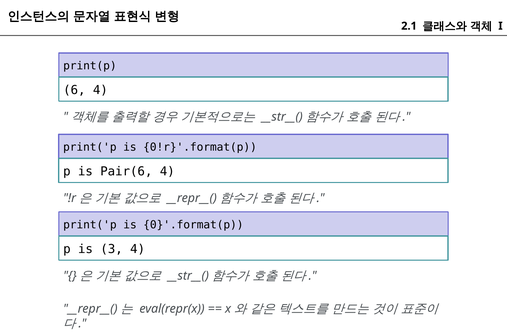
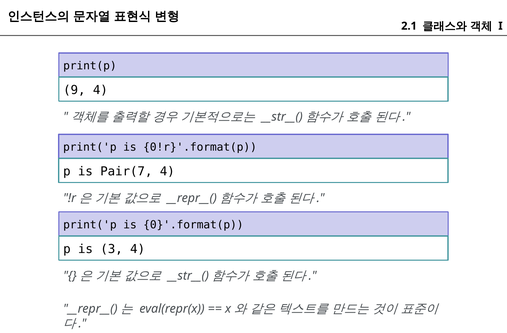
6: 6 -> 9 (74, 90)
Pair(6: Pair(6 -> Pair(7 (126, 171)
